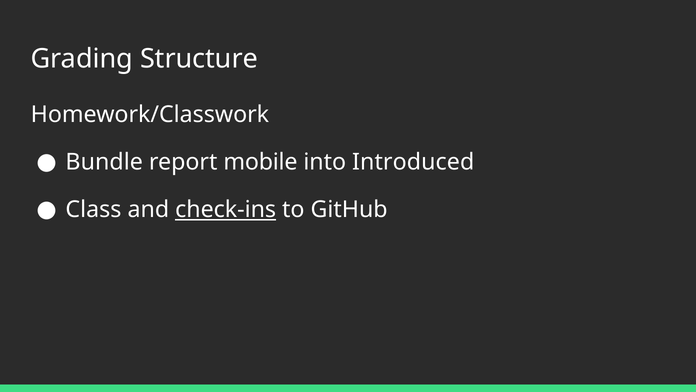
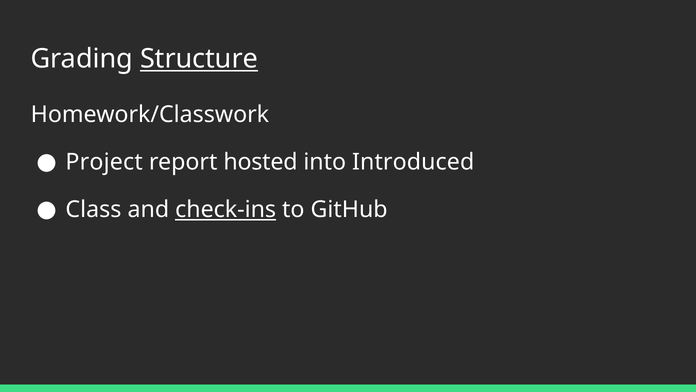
Structure underline: none -> present (199, 59)
Bundle: Bundle -> Project (104, 162)
mobile: mobile -> hosted (260, 162)
